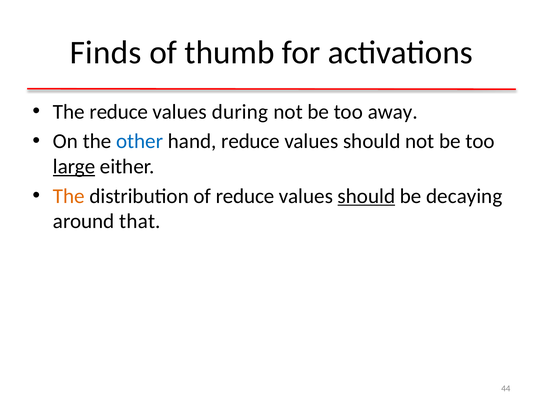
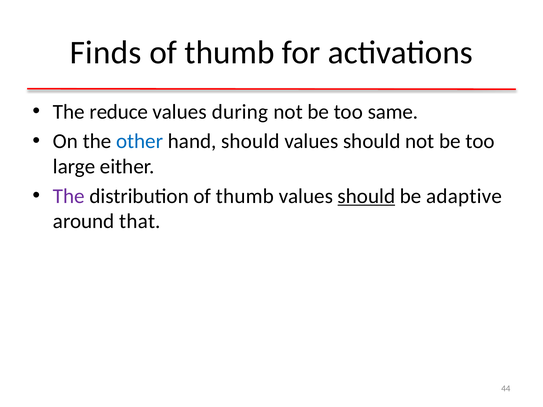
away: away -> same (393, 112)
hand reduce: reduce -> should (250, 141)
large underline: present -> none (74, 167)
The colour: orange -> purple (69, 196)
distribution of reduce: reduce -> thumb (245, 196)
decaying: decaying -> adaptive (464, 196)
